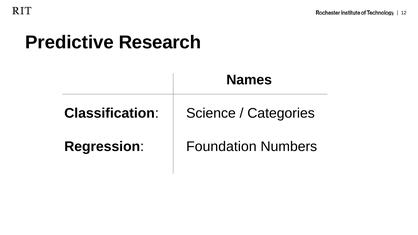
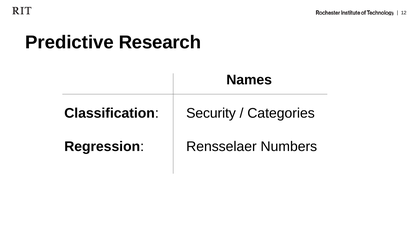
Science: Science -> Security (211, 113)
Foundation: Foundation -> Rensselaer (221, 147)
